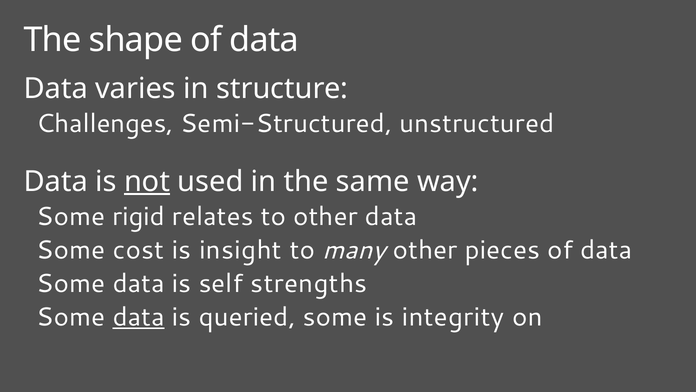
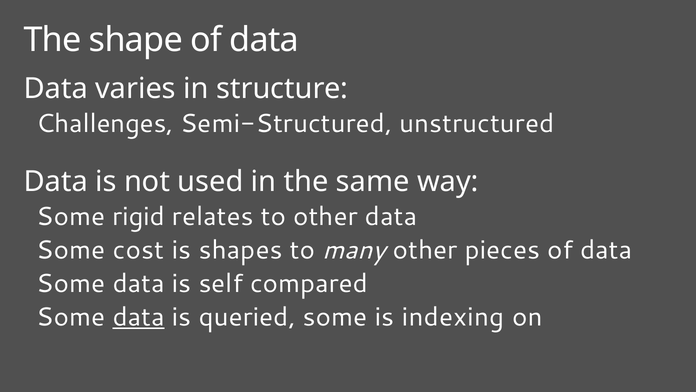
not underline: present -> none (147, 181)
insight: insight -> shapes (241, 250)
strengths: strengths -> compared (309, 283)
integrity: integrity -> indexing (453, 317)
